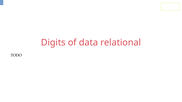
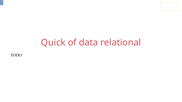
Digits: Digits -> Quick (53, 43)
